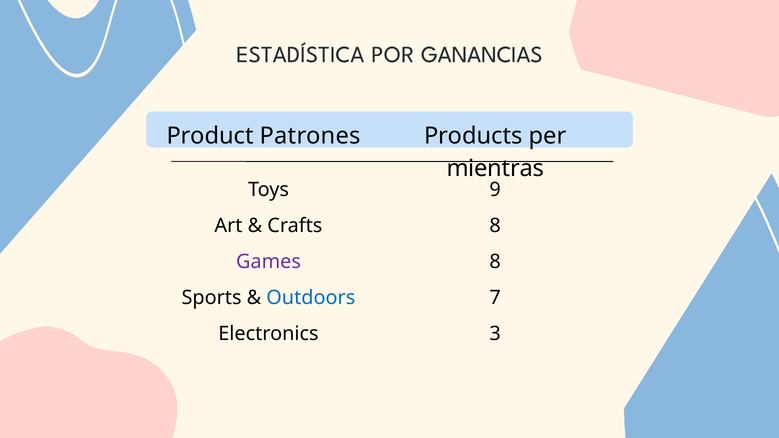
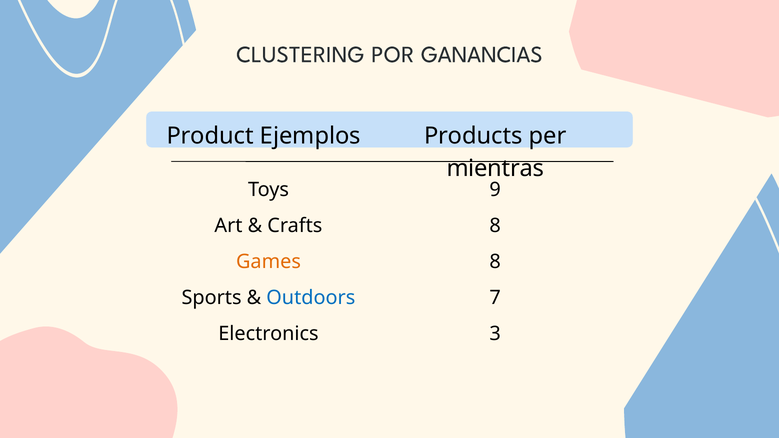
ESTADÍSTICA: ESTADÍSTICA -> CLUSTERING (300, 55)
Patrones: Patrones -> Ejemplos (310, 136)
Games colour: purple -> orange (268, 262)
